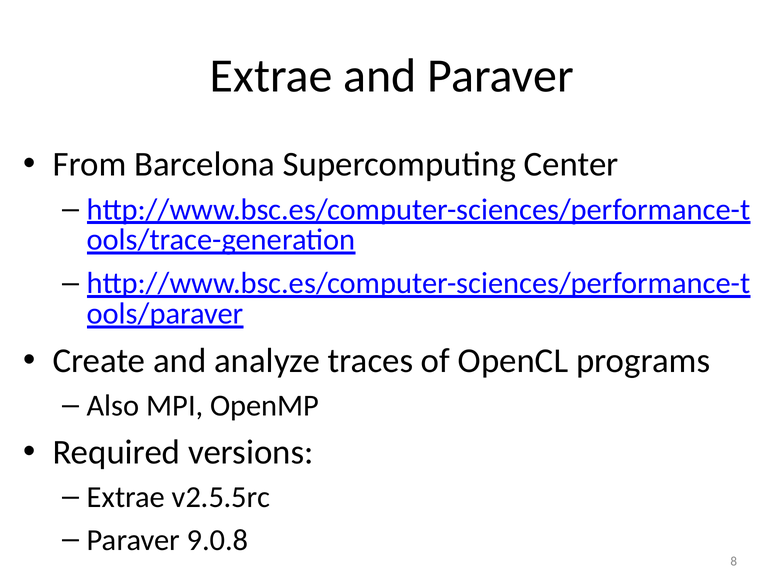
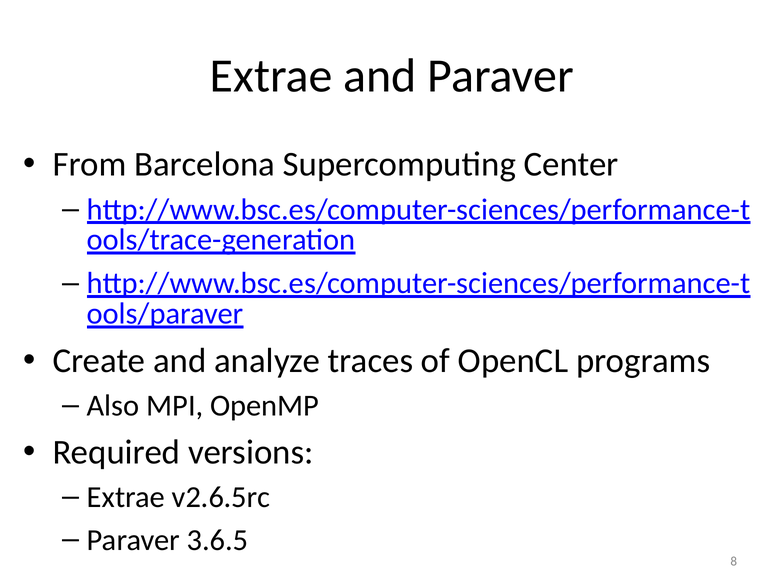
v2.5.5rc: v2.5.5rc -> v2.6.5rc (221, 497)
9.0.8: 9.0.8 -> 3.6.5 (217, 540)
